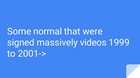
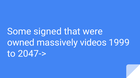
normal: normal -> signed (48, 32)
signed: signed -> owned (21, 43)
2001->: 2001-> -> 2047-> (32, 54)
